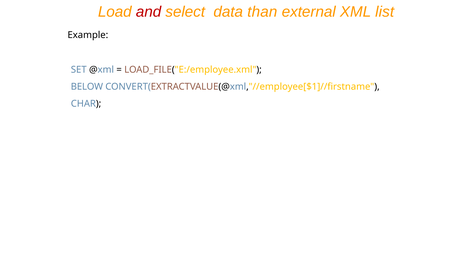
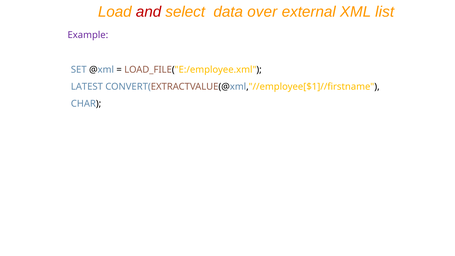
than: than -> over (262, 12)
Example colour: black -> purple (88, 35)
BELOW: BELOW -> LATEST (87, 87)
